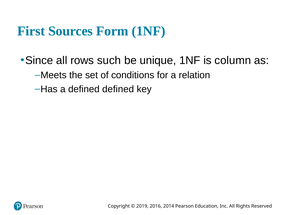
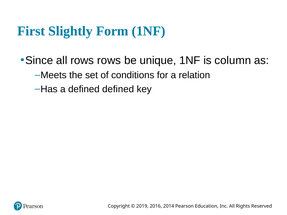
Sources: Sources -> Slightly (71, 31)
rows such: such -> rows (109, 61)
